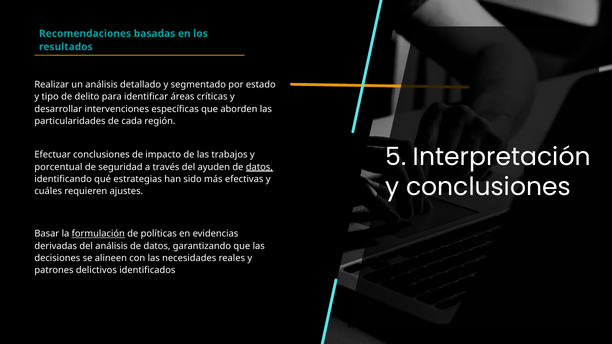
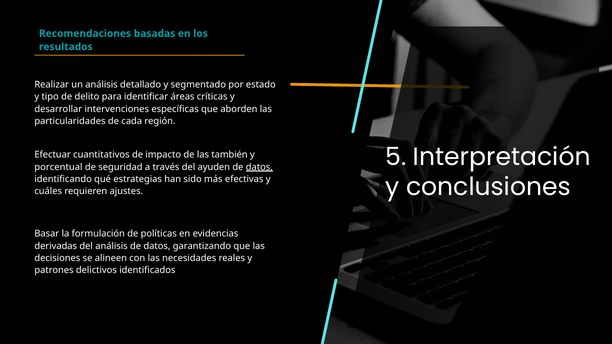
Efectuar conclusiones: conclusiones -> cuantitativos (101, 155)
trabajos: trabajos -> también (230, 155)
formulación underline: present -> none (98, 234)
